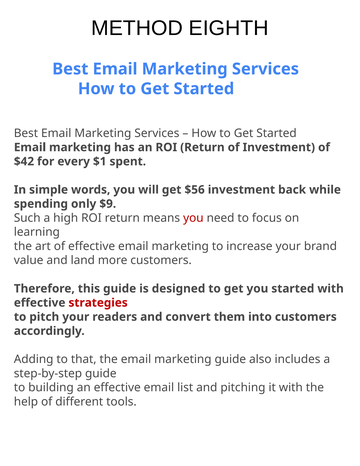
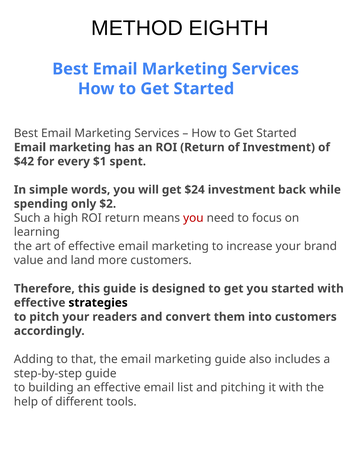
$56: $56 -> $24 (195, 190)
$9: $9 -> $2 (108, 204)
strategies colour: red -> black (98, 303)
